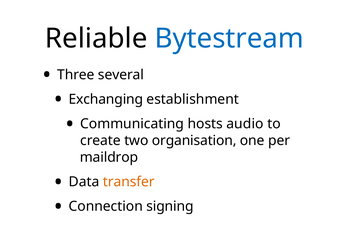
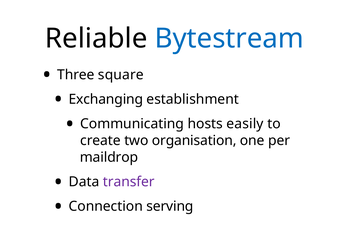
several: several -> square (121, 75)
audio: audio -> easily (245, 124)
transfer colour: orange -> purple (129, 181)
signing: signing -> serving (170, 206)
